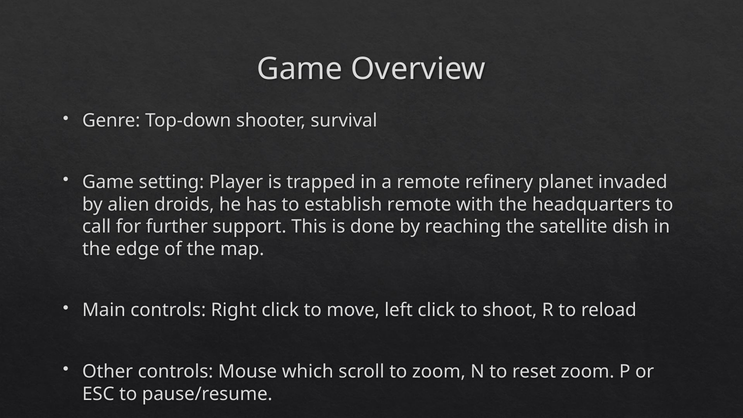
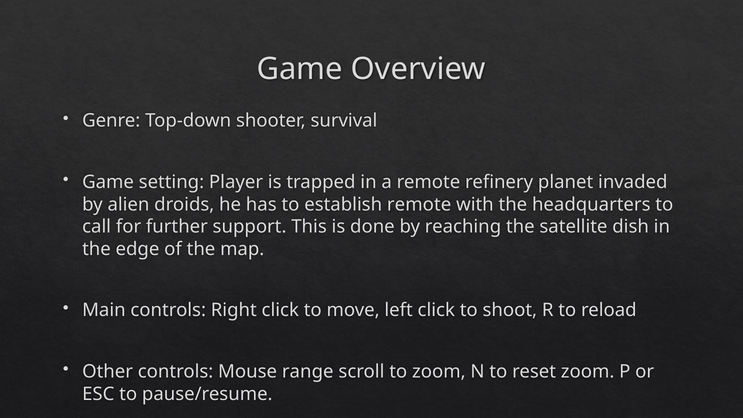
which: which -> range (308, 372)
